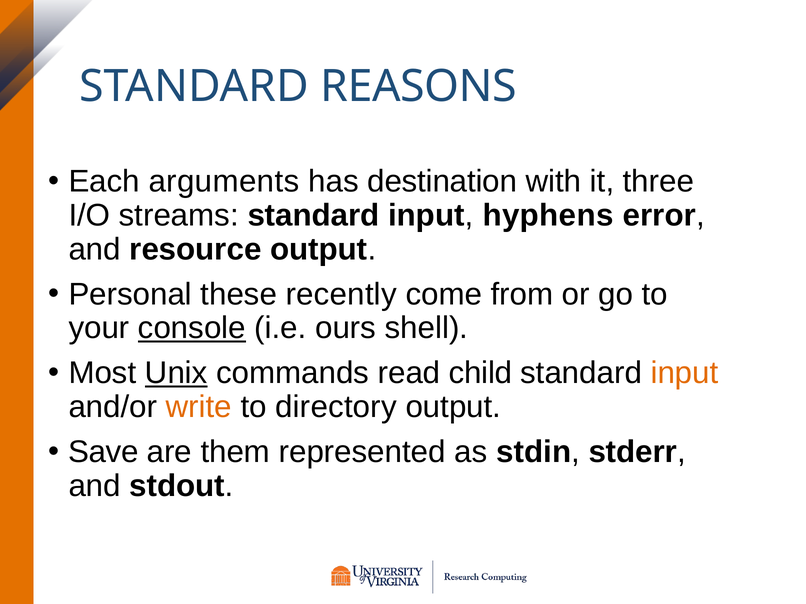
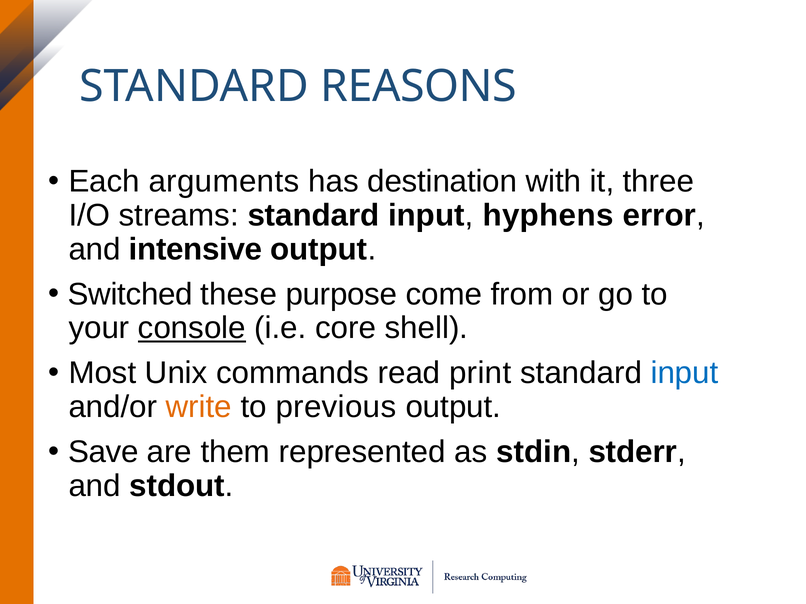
resource: resource -> intensive (196, 249)
Personal: Personal -> Switched (130, 294)
recently: recently -> purpose (341, 294)
ours: ours -> core (346, 328)
Unix underline: present -> none (176, 373)
child: child -> print (480, 373)
input colour: orange -> blue (685, 373)
directory: directory -> previous (336, 407)
